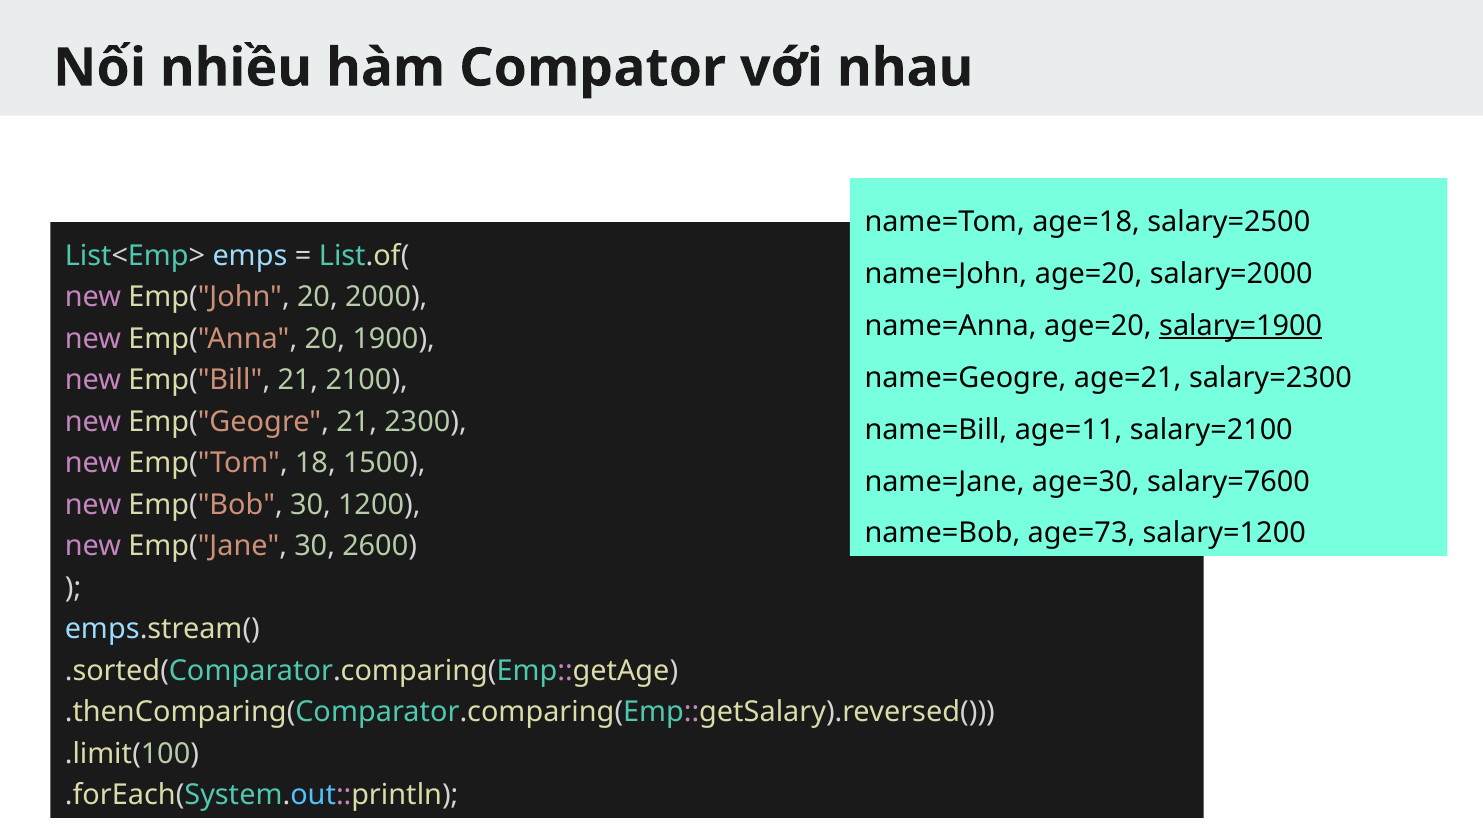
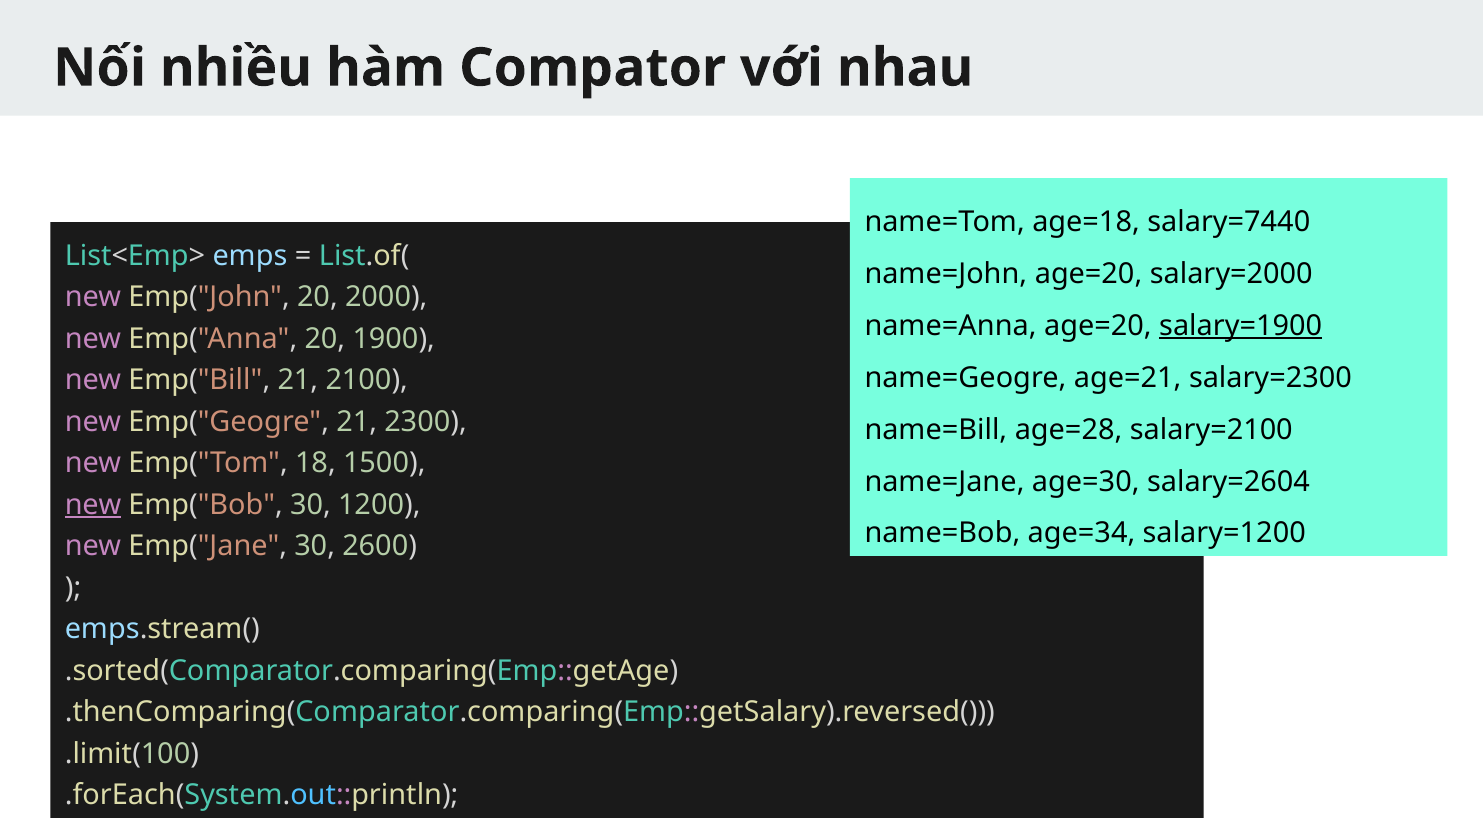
salary=2500: salary=2500 -> salary=7440 (1229, 222)
age=11: age=11 -> age=28 (1069, 430)
salary=7600: salary=7600 -> salary=2604 (1229, 482)
new underline: none -> present (93, 505)
age=73: age=73 -> age=34 (1081, 534)
